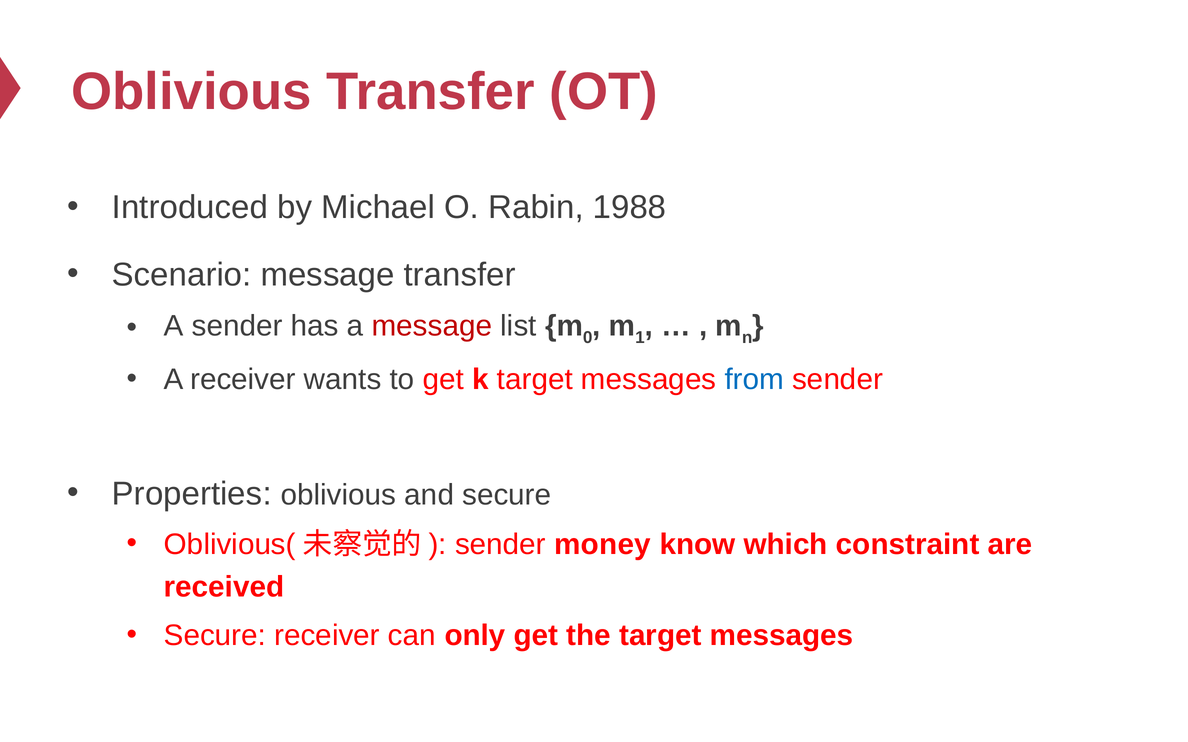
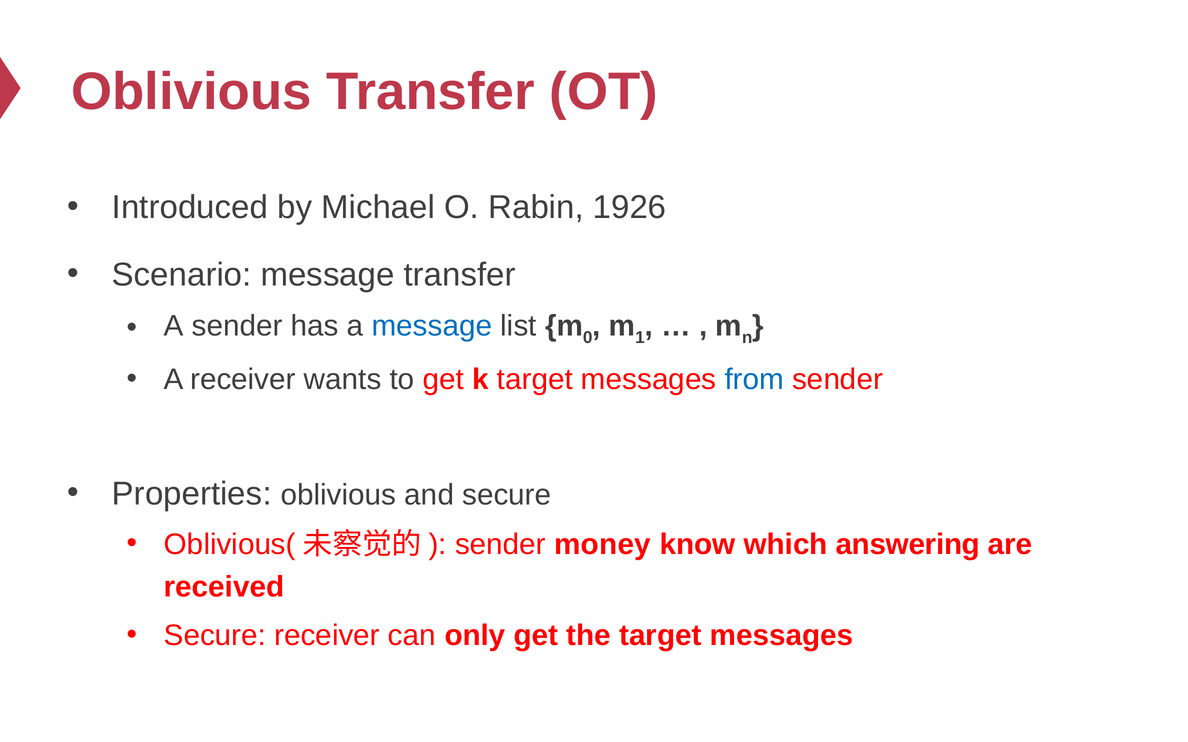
1988: 1988 -> 1926 (630, 208)
message colour: red -> blue (432, 326)
constraint: constraint -> answering (908, 545)
